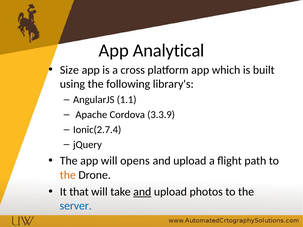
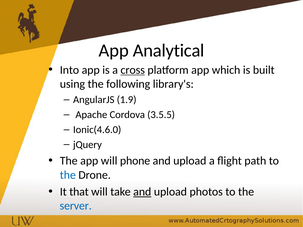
Size: Size -> Into (69, 70)
cross underline: none -> present (133, 70)
1.1: 1.1 -> 1.9 (127, 100)
3.3.9: 3.3.9 -> 3.5.5 (161, 115)
Ionic(2.7.4: Ionic(2.7.4 -> Ionic(4.6.0 (97, 130)
opens: opens -> phone (135, 161)
the colour: orange -> blue (68, 175)
